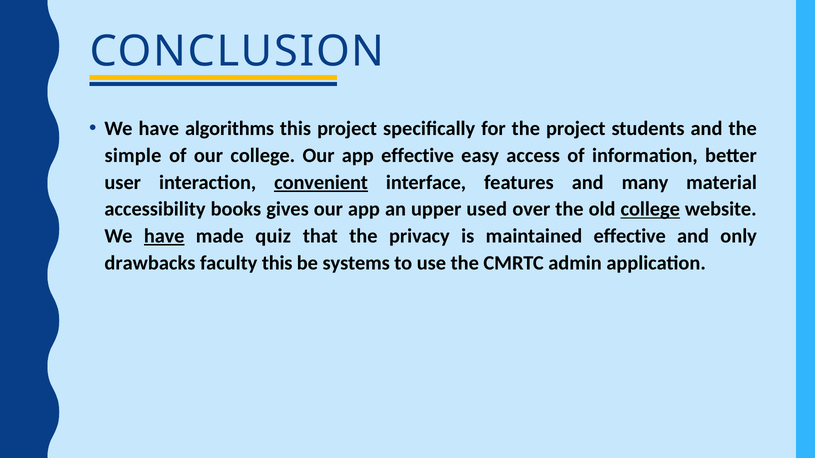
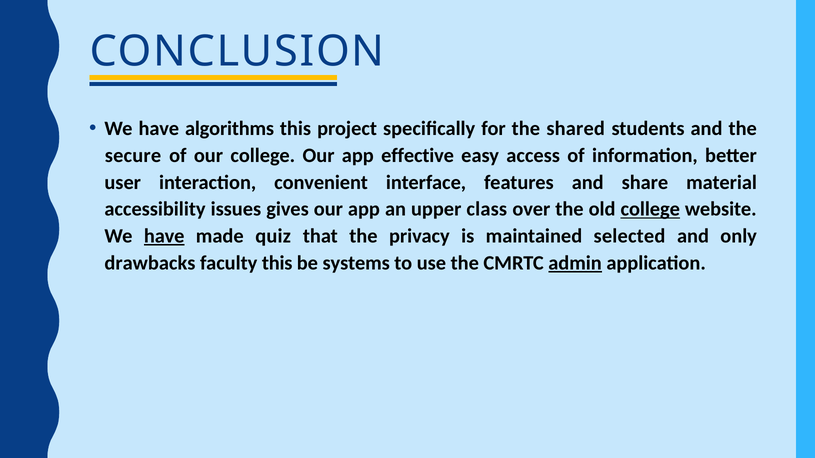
the project: project -> shared (576, 129)
simple: simple -> secure (133, 156)
convenient underline: present -> none (321, 183)
many: many -> share (645, 183)
books: books -> issues (236, 209)
used: used -> class (487, 209)
maintained effective: effective -> selected (629, 236)
admin underline: none -> present (575, 263)
